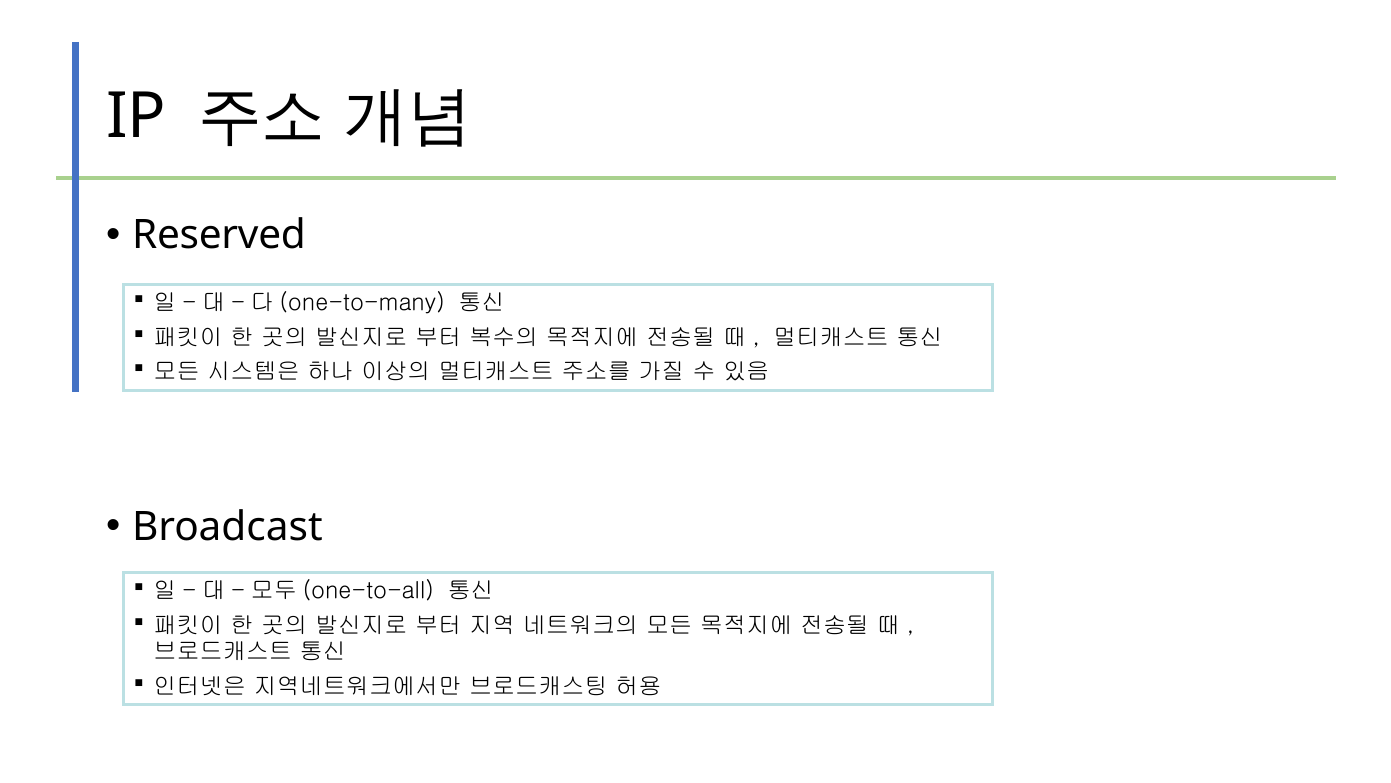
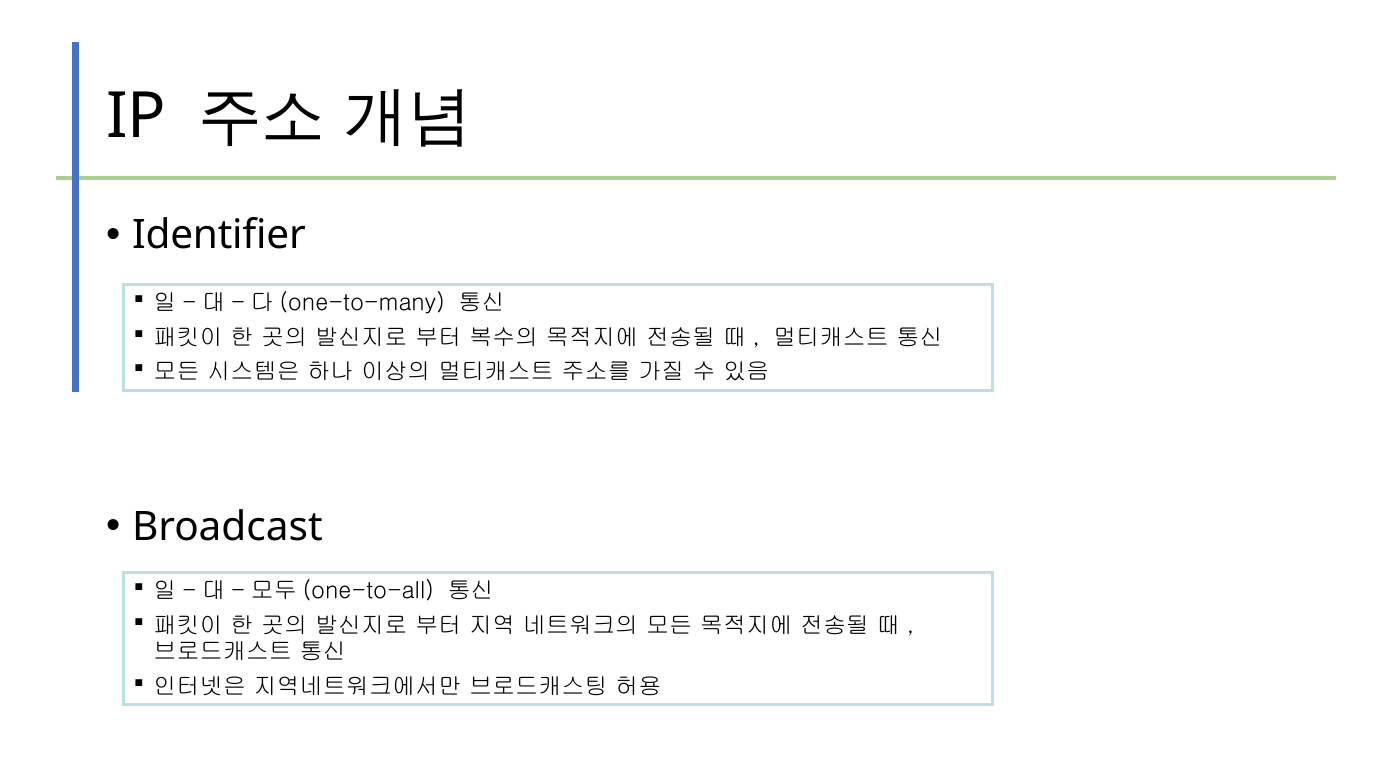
Reserved: Reserved -> Identifier (219, 235)
